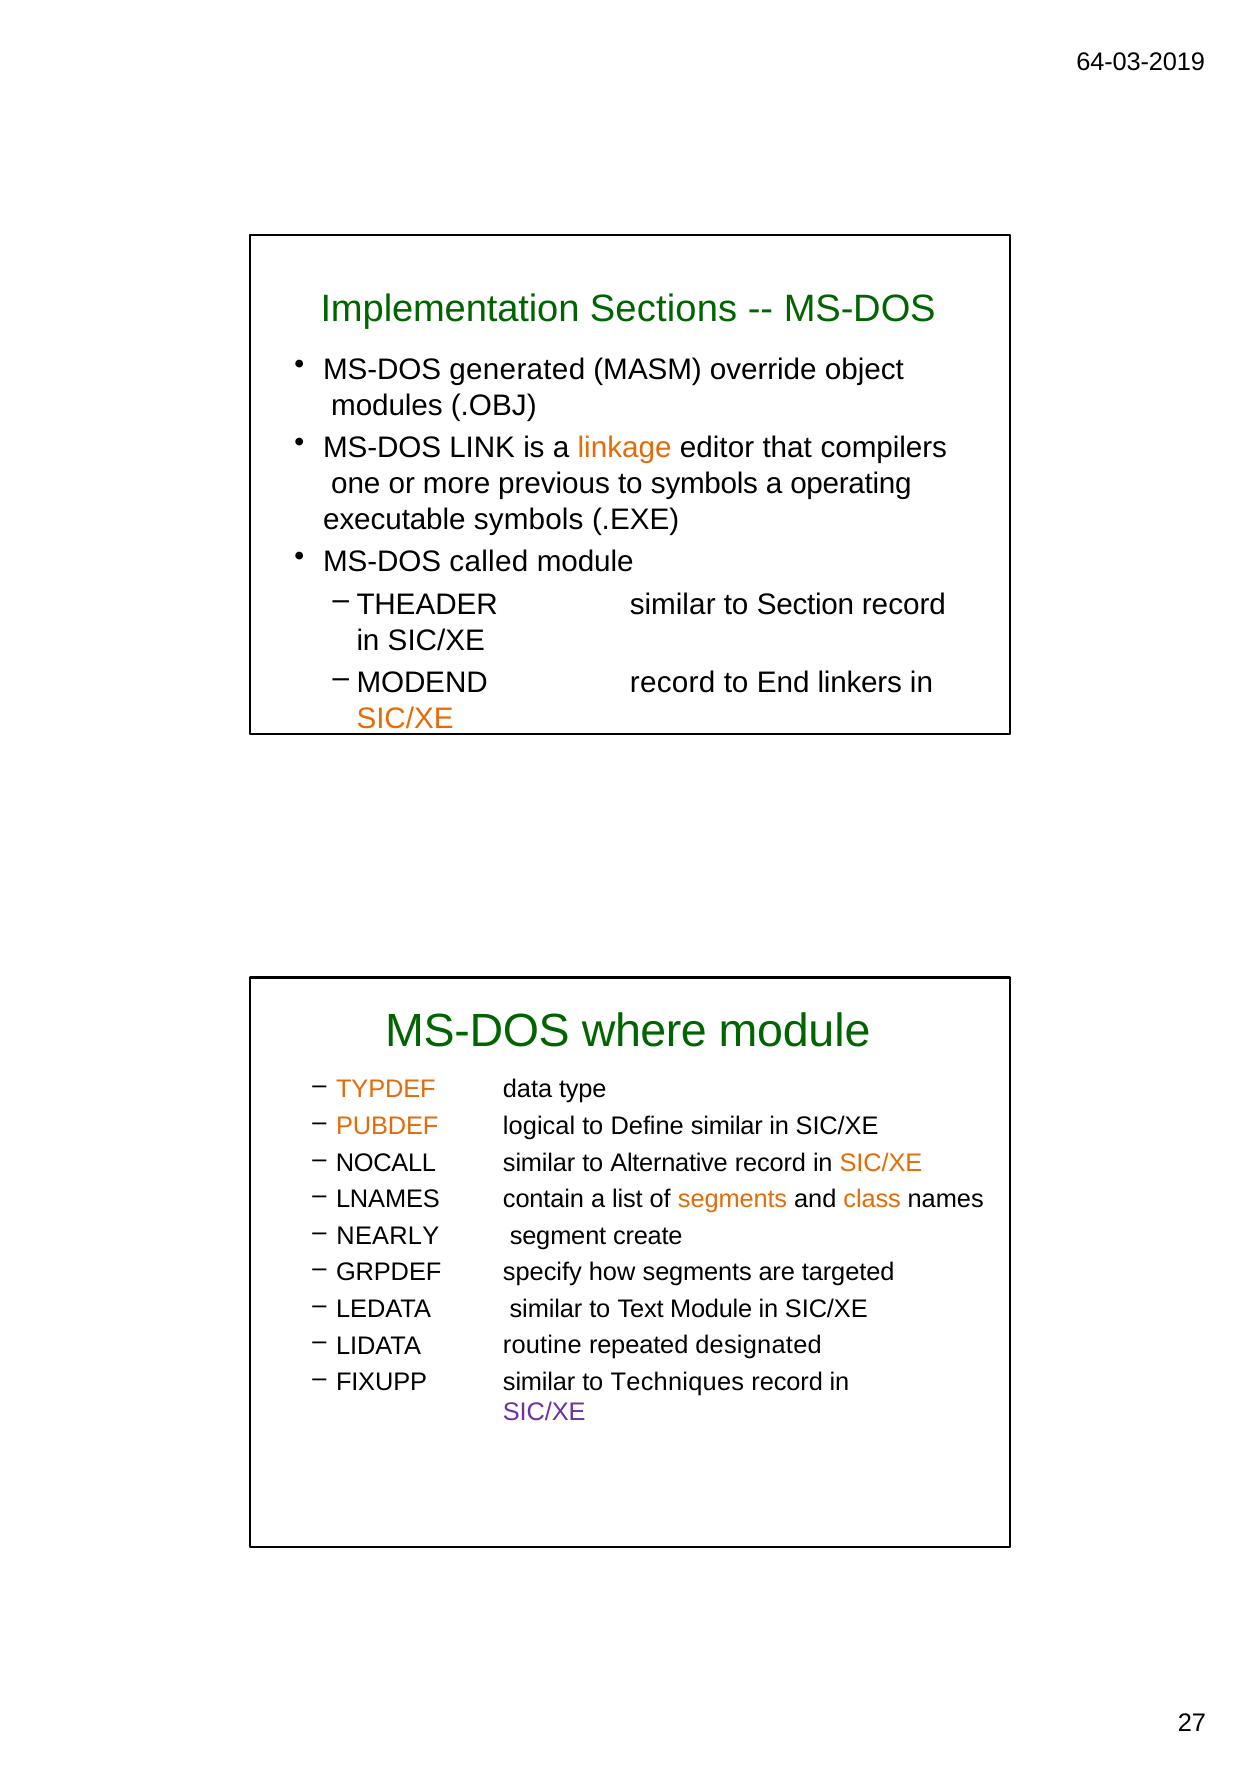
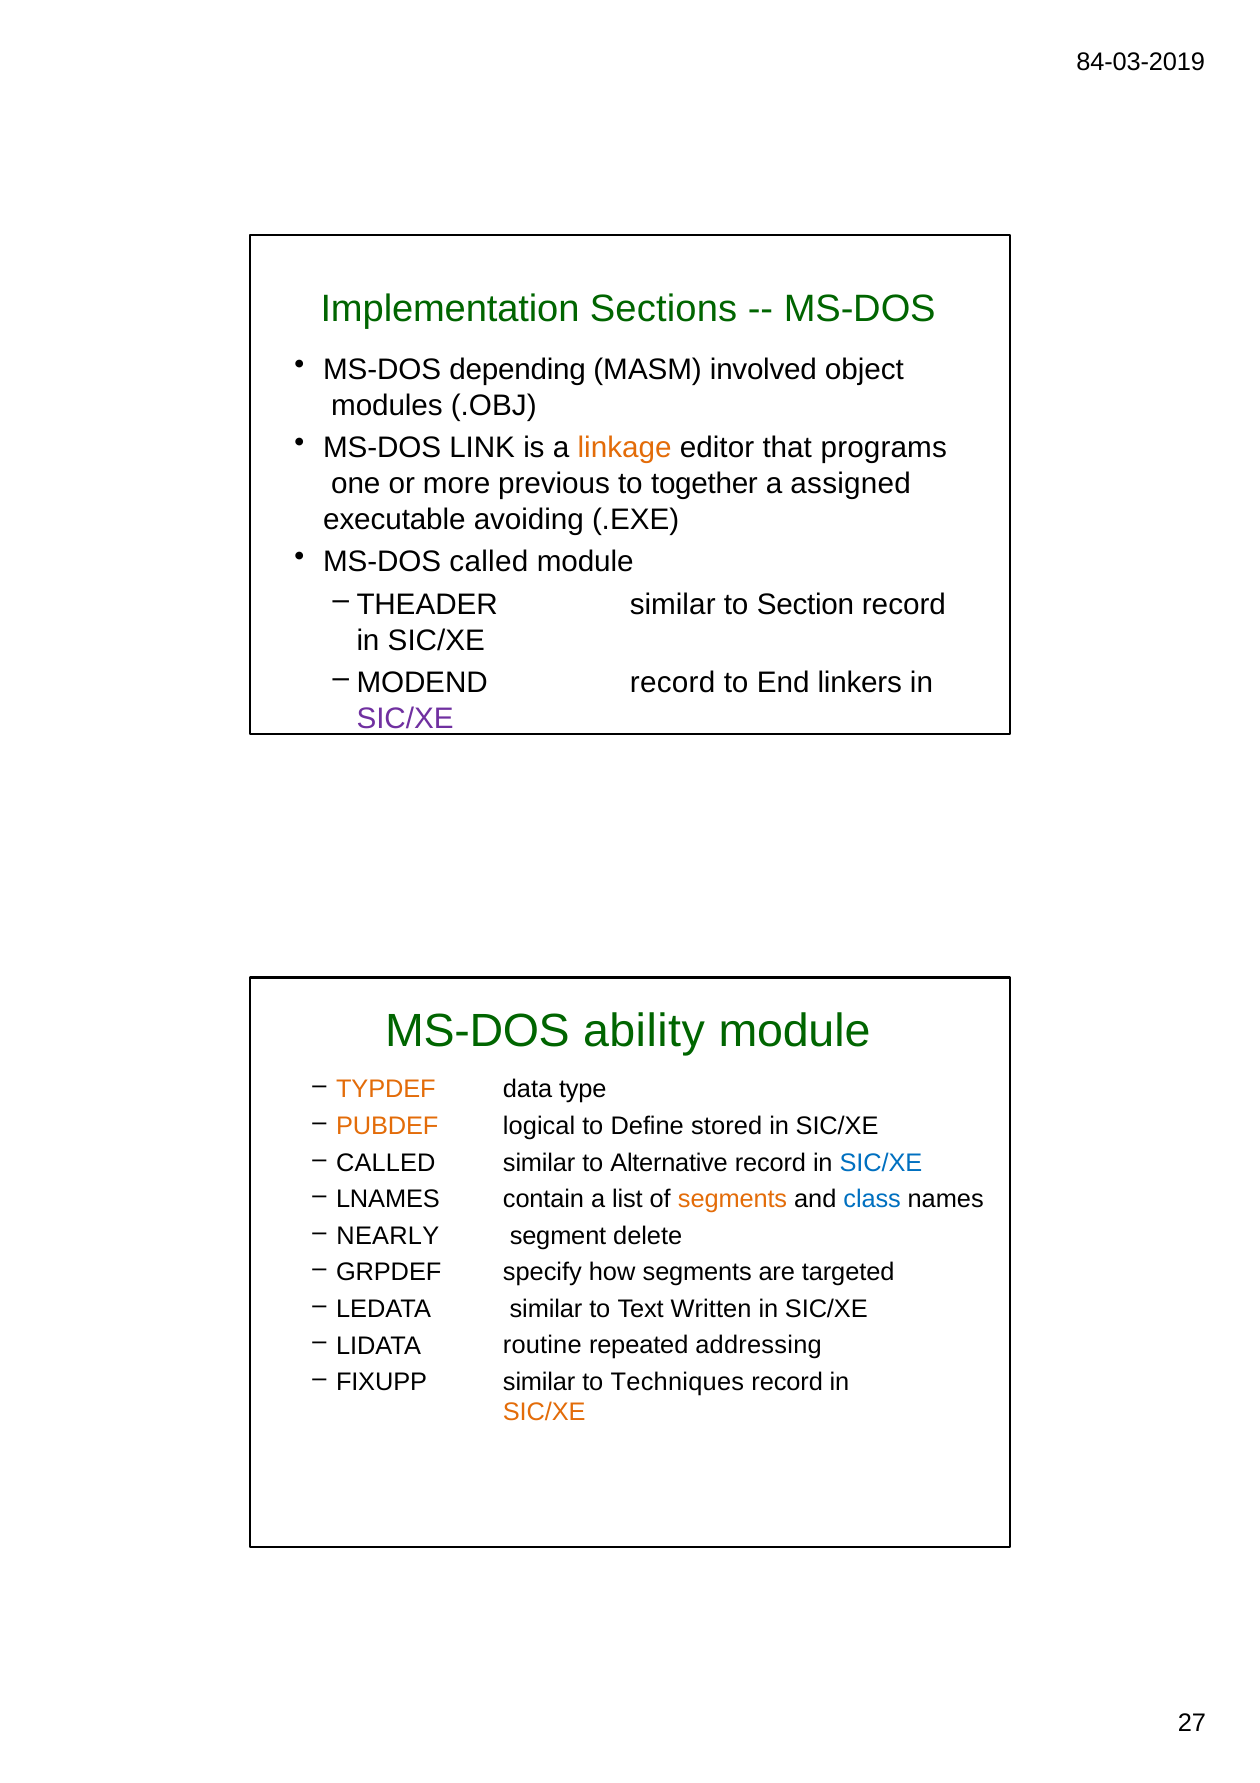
64-03-2019: 64-03-2019 -> 84-03-2019 (1141, 62)
generated: generated -> depending (518, 370)
override: override -> involved (763, 370)
compilers: compilers -> programs (884, 448)
to symbols: symbols -> together (704, 484)
operating: operating -> assigned (851, 484)
executable symbols: symbols -> avoiding (529, 519)
SIC/XE colour: orange -> purple (405, 719)
where: where -> ability (644, 1032)
Define similar: similar -> stored (727, 1126)
NOCALL: NOCALL -> CALLED (386, 1163)
SIC/XE colour: orange -> blue (881, 1163)
class colour: orange -> blue (872, 1199)
create: create -> delete (648, 1236)
Text Module: Module -> Written (711, 1309)
designated: designated -> addressing (759, 1346)
SIC/XE colour: purple -> orange (544, 1413)
